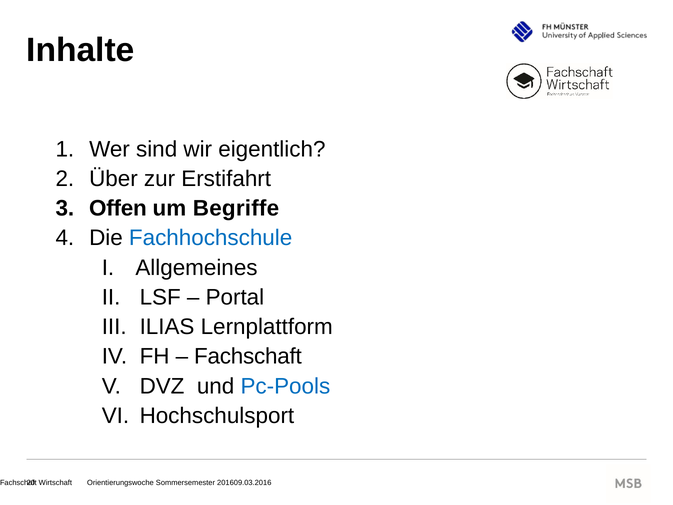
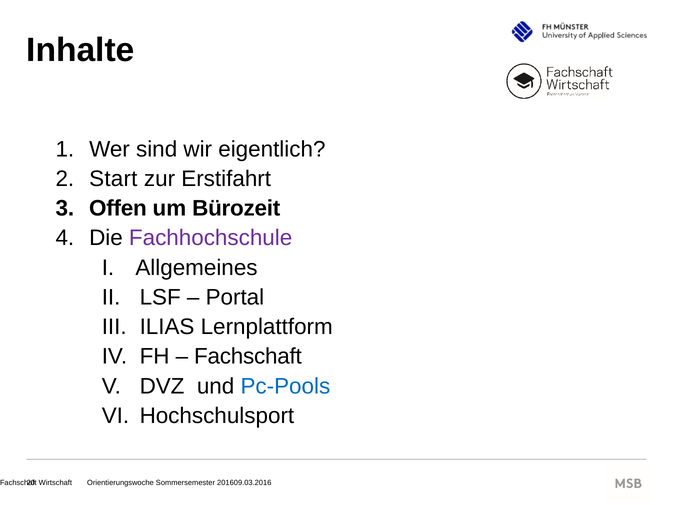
Über: Über -> Start (113, 179)
Begriffe: Begriffe -> Bürozeit (236, 208)
Fachhochschule colour: blue -> purple (211, 238)
